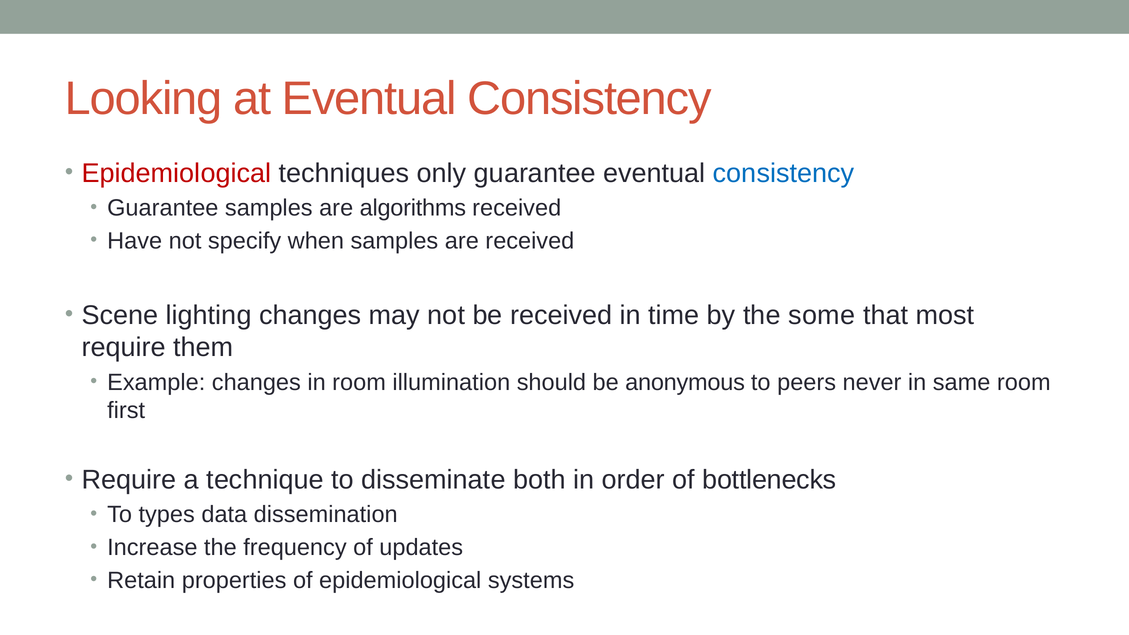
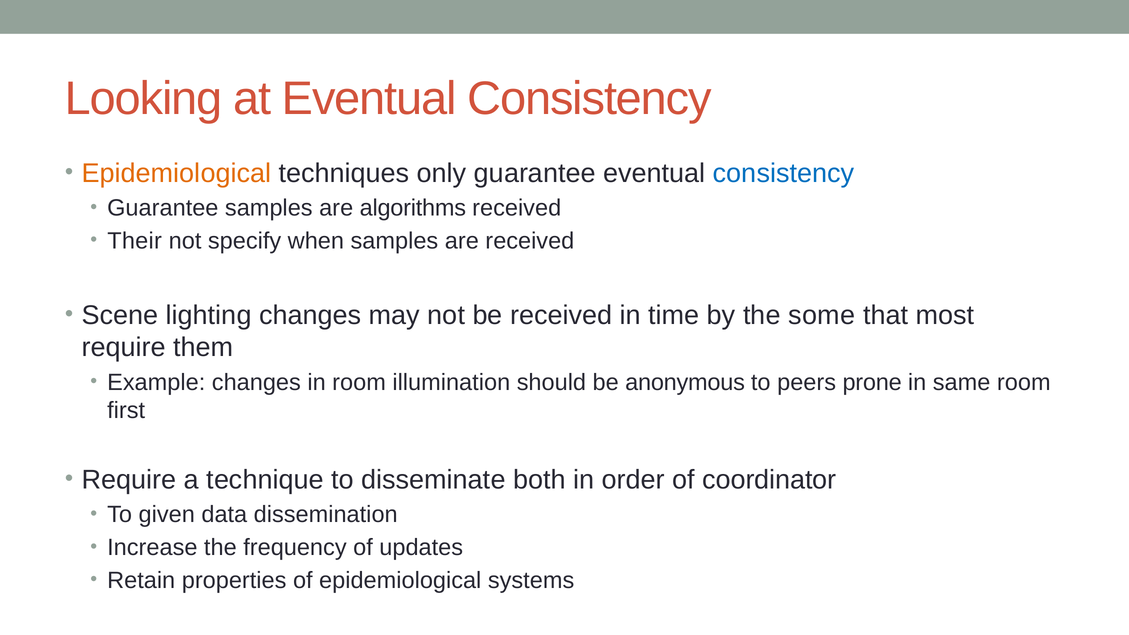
Epidemiological colour: red -> orange (176, 173)
Have: Have -> Their (135, 241)
never: never -> prone (872, 382)
bottlenecks: bottlenecks -> coordinator (769, 480)
types: types -> given (167, 515)
